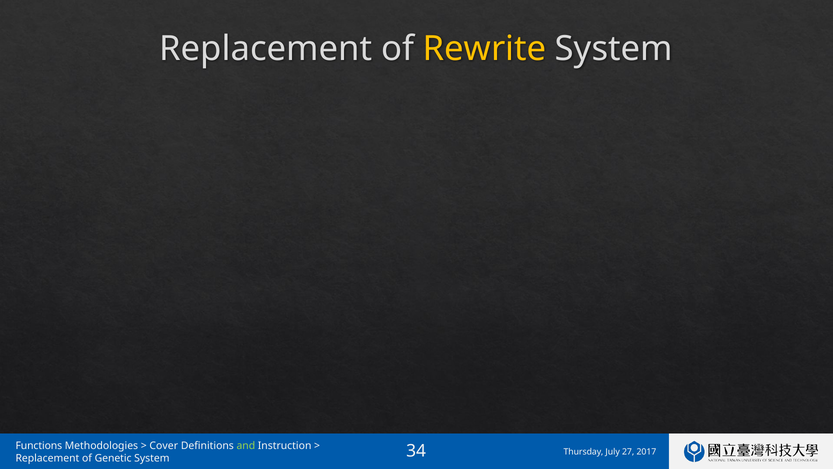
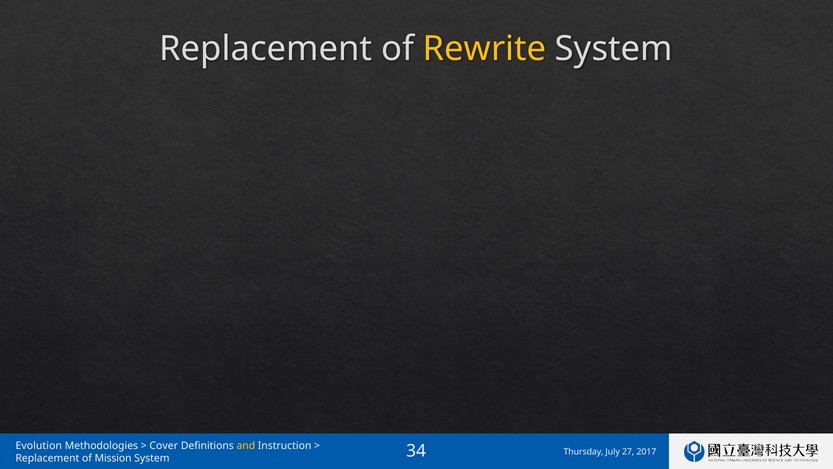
Functions: Functions -> Evolution (39, 445)
and colour: light green -> yellow (246, 445)
Genetic: Genetic -> Mission (113, 458)
